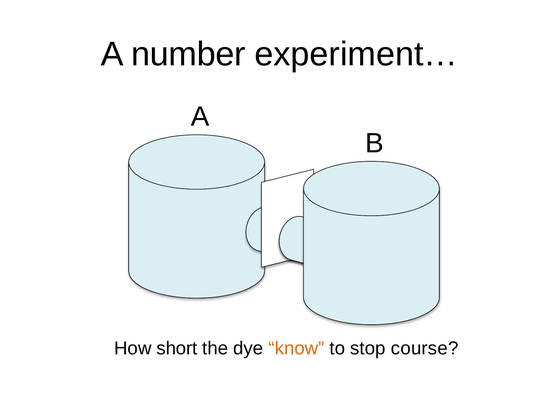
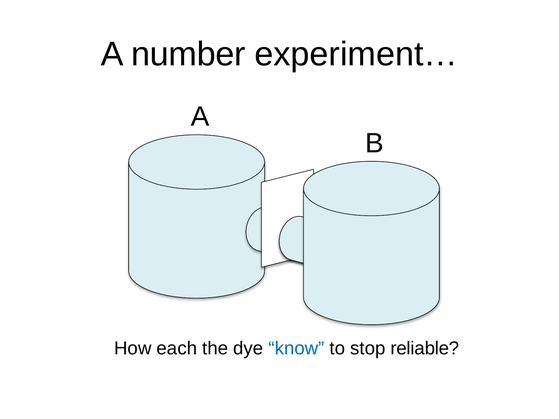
short: short -> each (177, 349)
know colour: orange -> blue (296, 349)
course: course -> reliable (425, 349)
